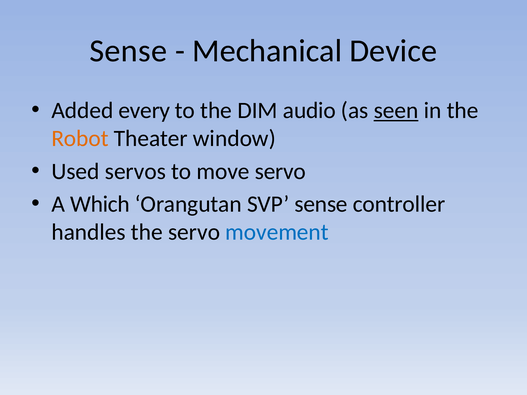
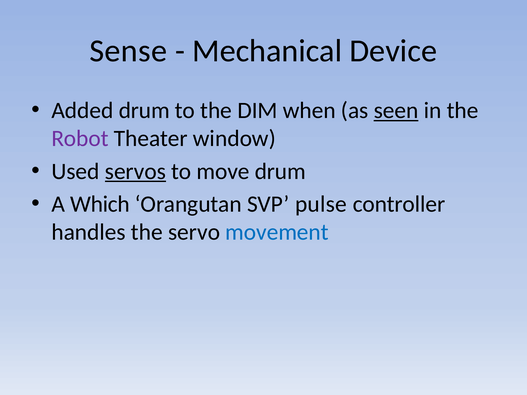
Added every: every -> drum (144, 111)
audio: audio -> when (309, 111)
Robot colour: orange -> purple (80, 139)
servos underline: none -> present (135, 171)
move servo: servo -> drum (280, 171)
SVP sense: sense -> pulse (321, 204)
